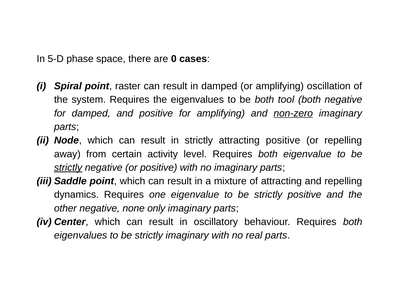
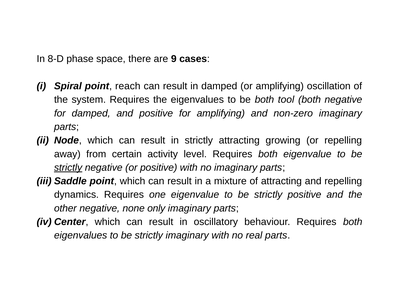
5-D: 5-D -> 8-D (56, 59)
0: 0 -> 9 (174, 59)
raster: raster -> reach (128, 86)
non-zero underline: present -> none (293, 113)
attracting positive: positive -> growing (283, 141)
